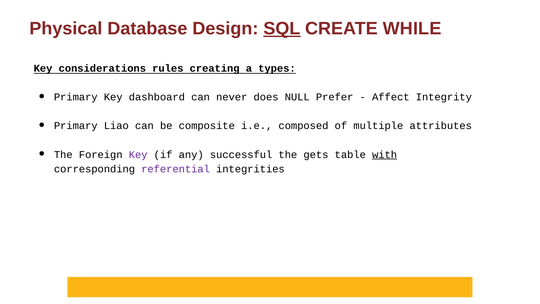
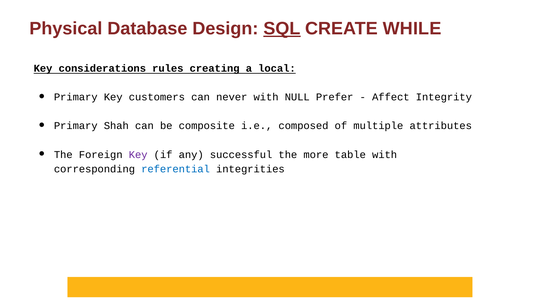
types: types -> local (277, 68)
dashboard: dashboard -> customers (157, 97)
never does: does -> with (266, 97)
Liao: Liao -> Shah (116, 126)
gets: gets -> more (316, 154)
with underline: present -> none (385, 154)
referential colour: purple -> blue (176, 169)
